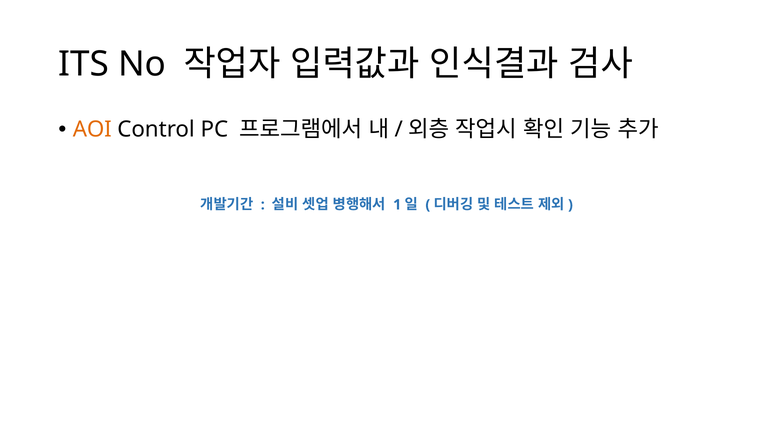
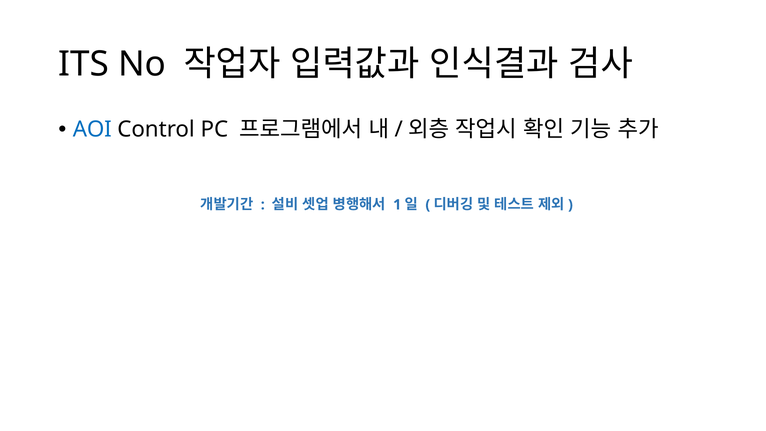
AOI colour: orange -> blue (92, 130)
